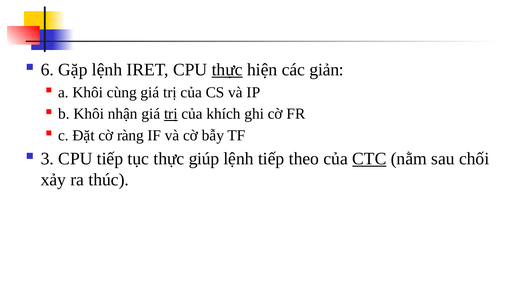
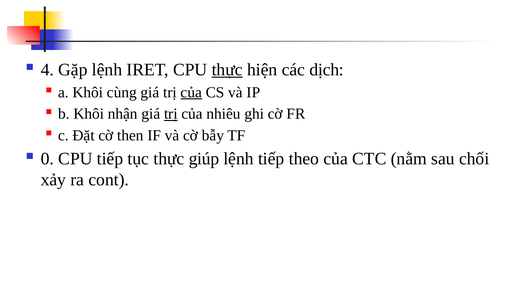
6: 6 -> 4 (47, 70)
giản: giản -> dịch (327, 70)
của underline: none -> present (191, 92)
khích: khích -> nhiêu (224, 114)
ràng: ràng -> then (130, 136)
3: 3 -> 0 (47, 159)
CTC underline: present -> none (369, 159)
thúc: thúc -> cont (109, 180)
